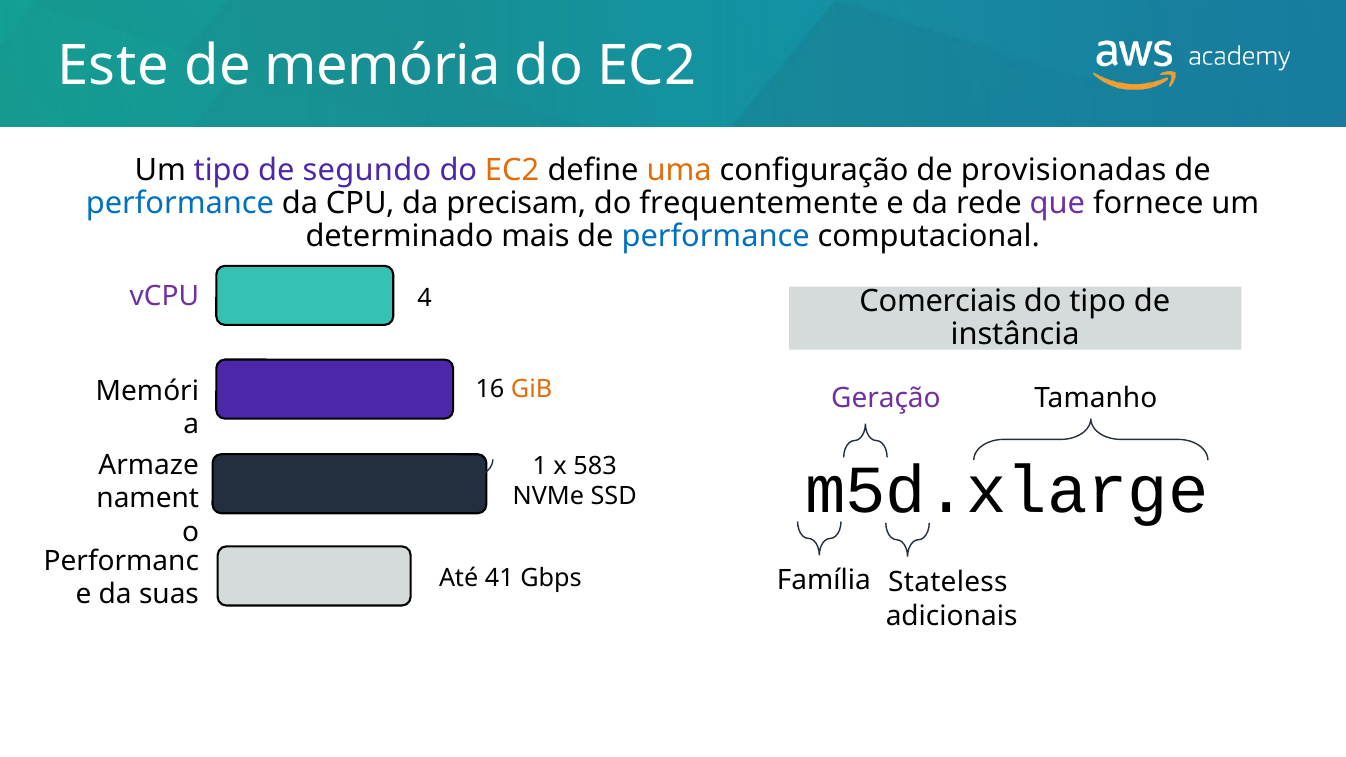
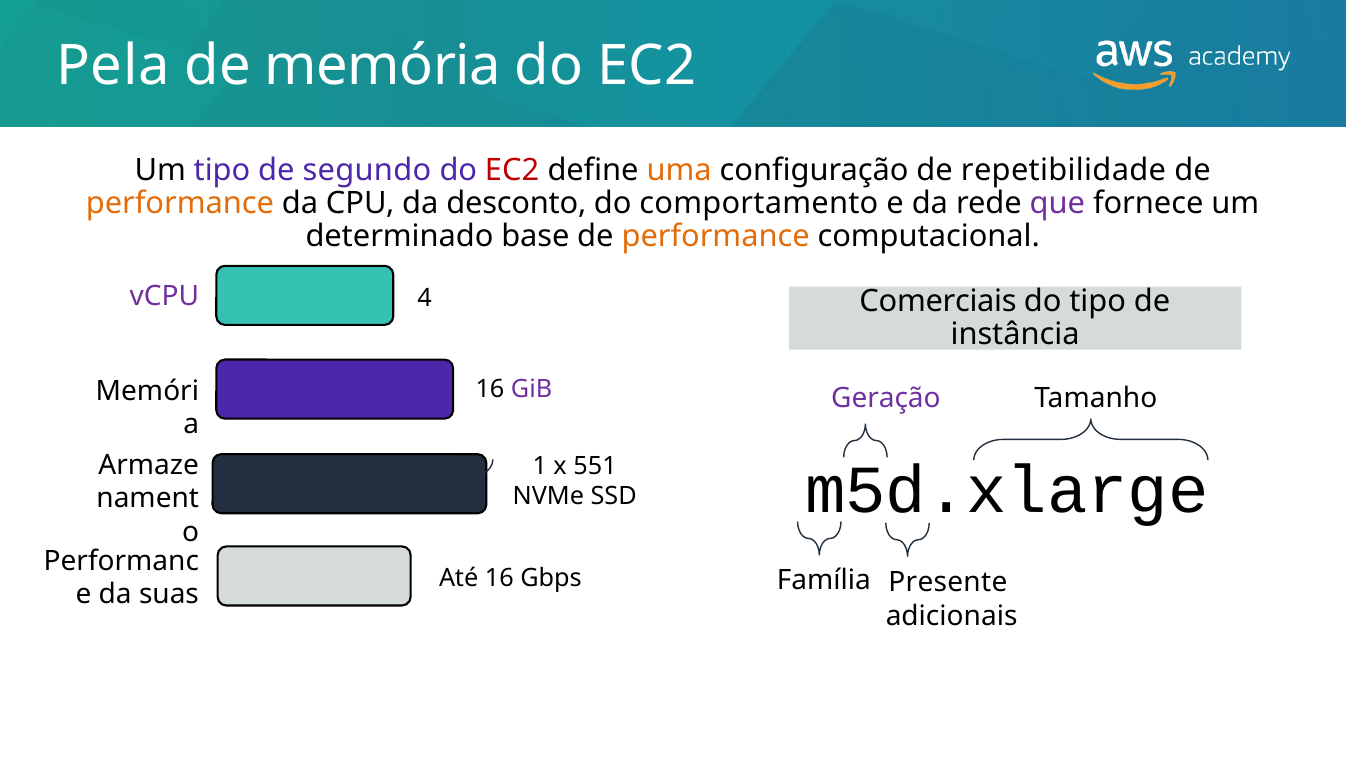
Este: Este -> Pela (113, 66)
EC2 colour: orange -> red (512, 170)
provisionadas: provisionadas -> repetibilidade (1064, 170)
performance colour: blue -> orange (180, 203)
precisam: precisam -> desconto (516, 203)
frequentemente: frequentemente -> comportamento (759, 203)
mais: mais -> base (535, 237)
performance colour: blue -> orange (716, 237)
GiB colour: orange -> purple (532, 389)
583: 583 -> 551 (595, 466)
Até 41: 41 -> 16 (499, 579)
Stateless: Stateless -> Presente (948, 583)
